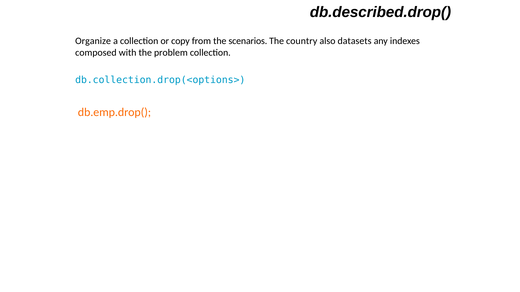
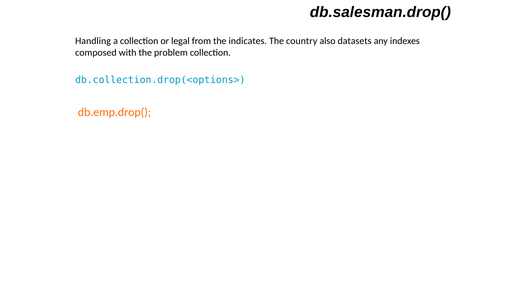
db.described.drop(: db.described.drop( -> db.salesman.drop( (380, 12)
Organize: Organize -> Handling (93, 41)
copy: copy -> legal (180, 41)
scenarios: scenarios -> indicates (248, 41)
